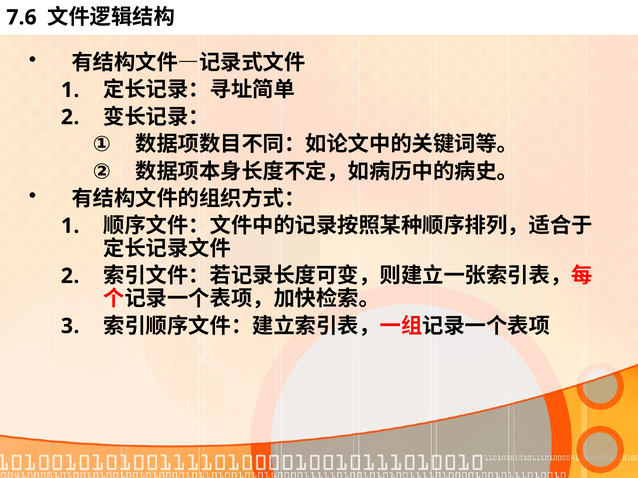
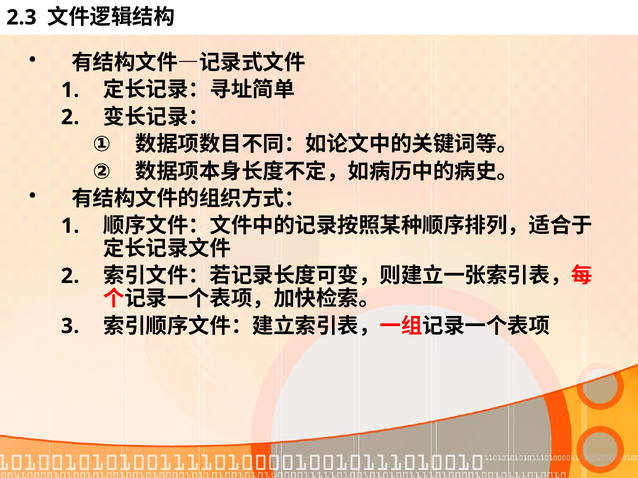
7.6: 7.6 -> 2.3 (22, 17)
